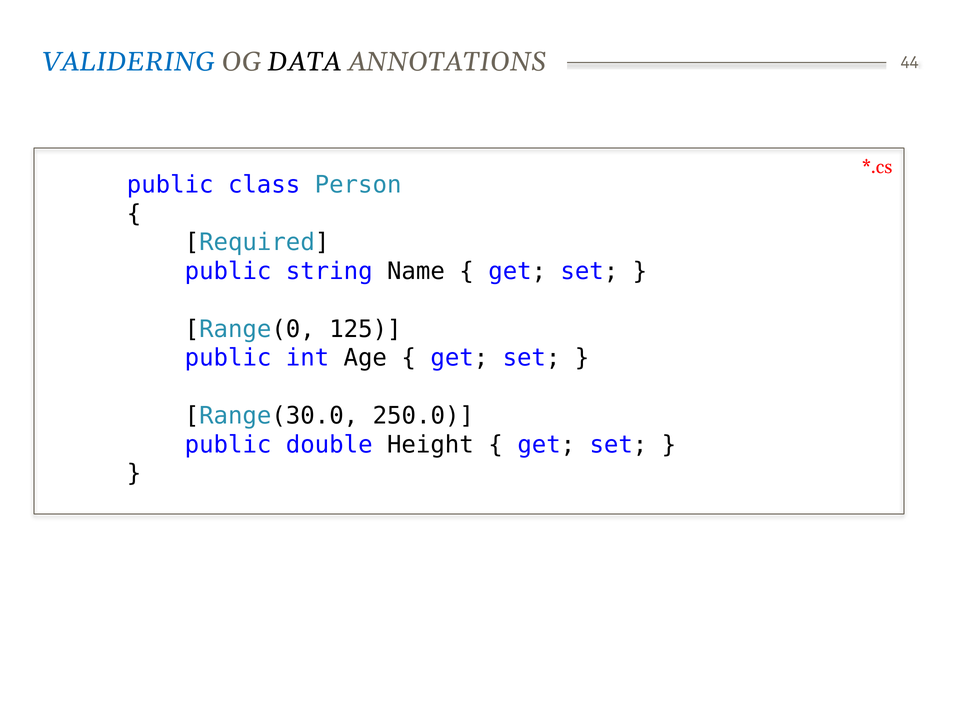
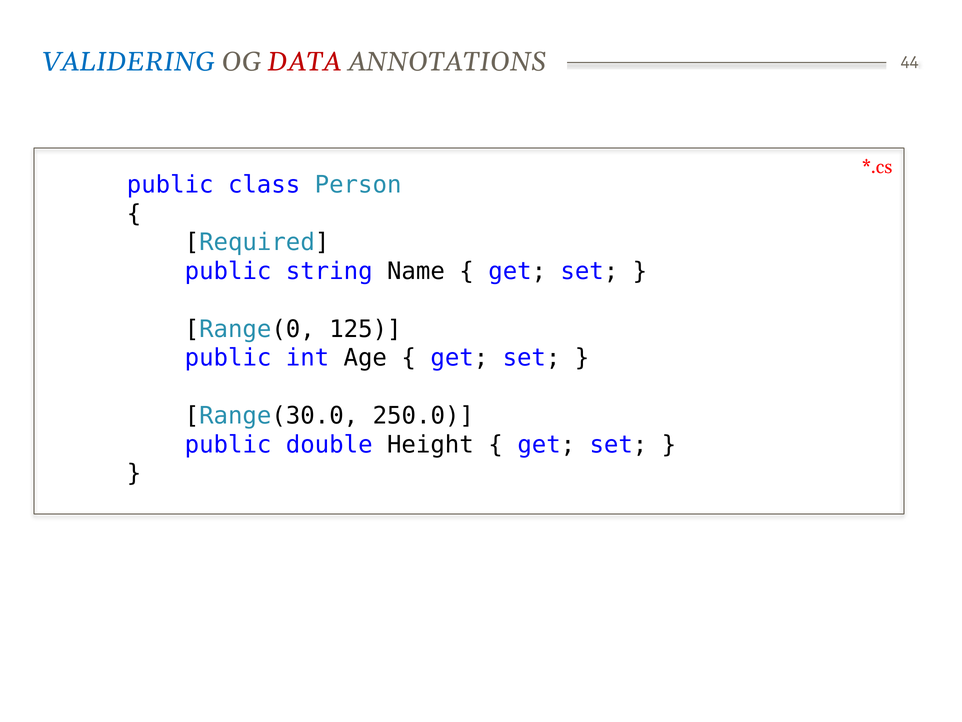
DATA colour: black -> red (304, 62)
